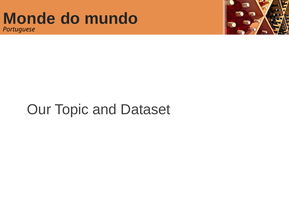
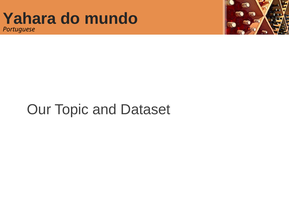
Monde: Monde -> Yahara (29, 19)
